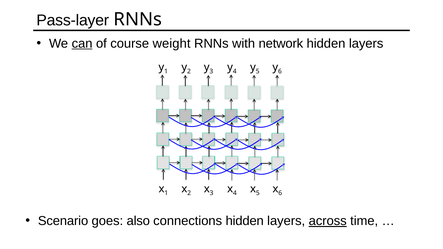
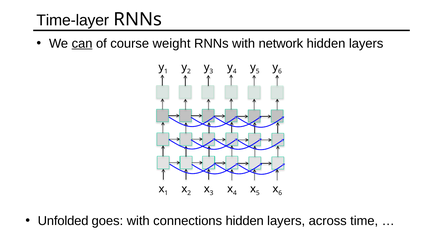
Pass-layer: Pass-layer -> Time-layer (73, 20)
Scenario: Scenario -> Unfolded (63, 221)
goes also: also -> with (138, 221)
across underline: present -> none (328, 221)
